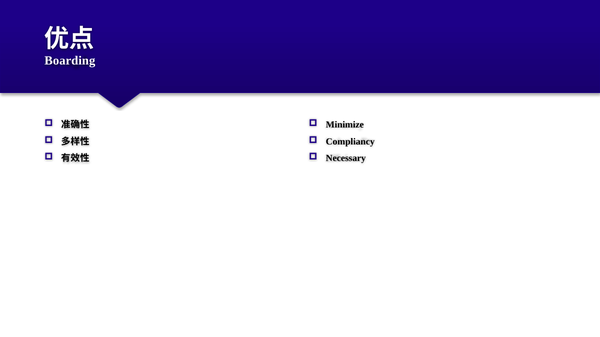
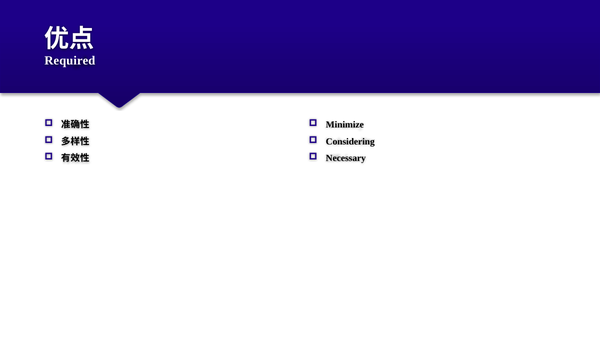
Boarding: Boarding -> Required (70, 61)
Compliancy: Compliancy -> Considering (350, 142)
